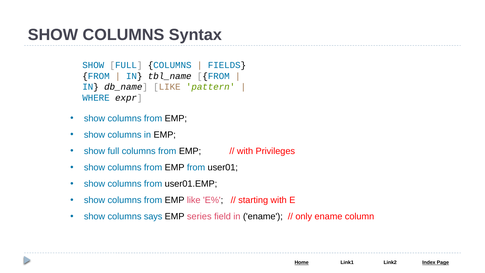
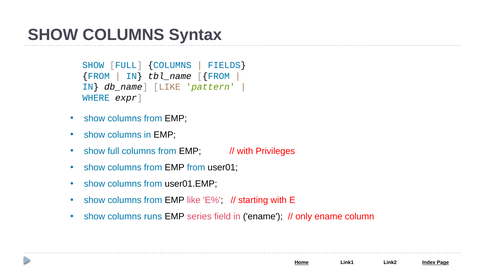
says: says -> runs (153, 216)
